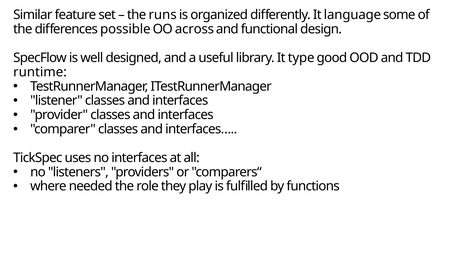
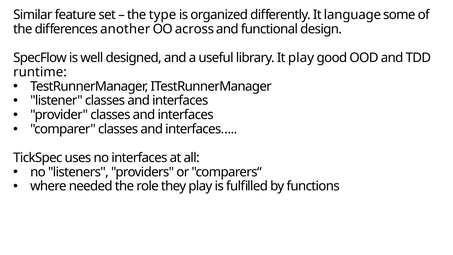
runs: runs -> type (163, 15)
possible: possible -> another (125, 29)
It type: type -> play (301, 58)
